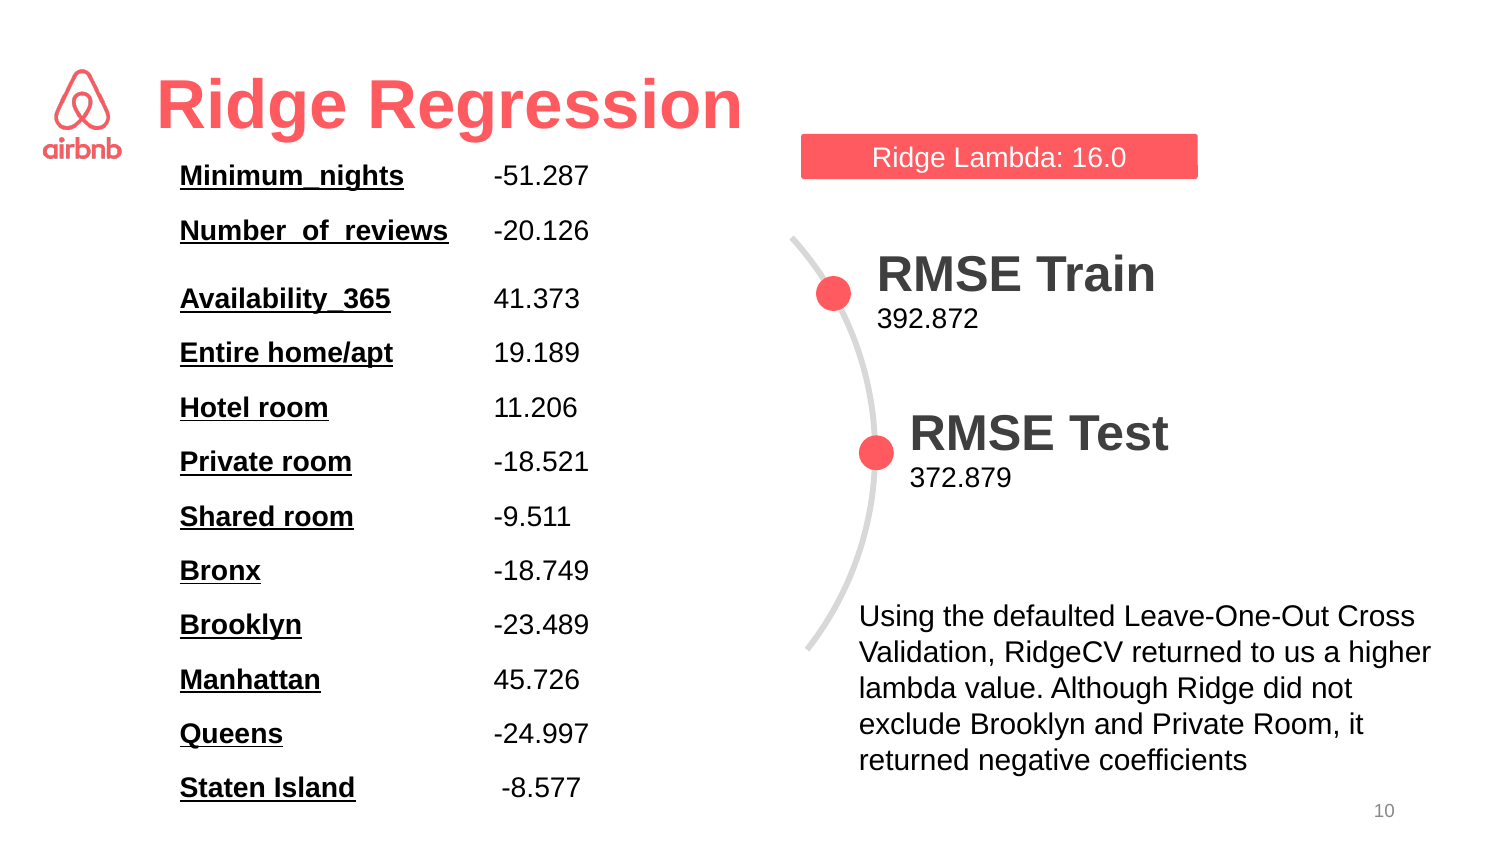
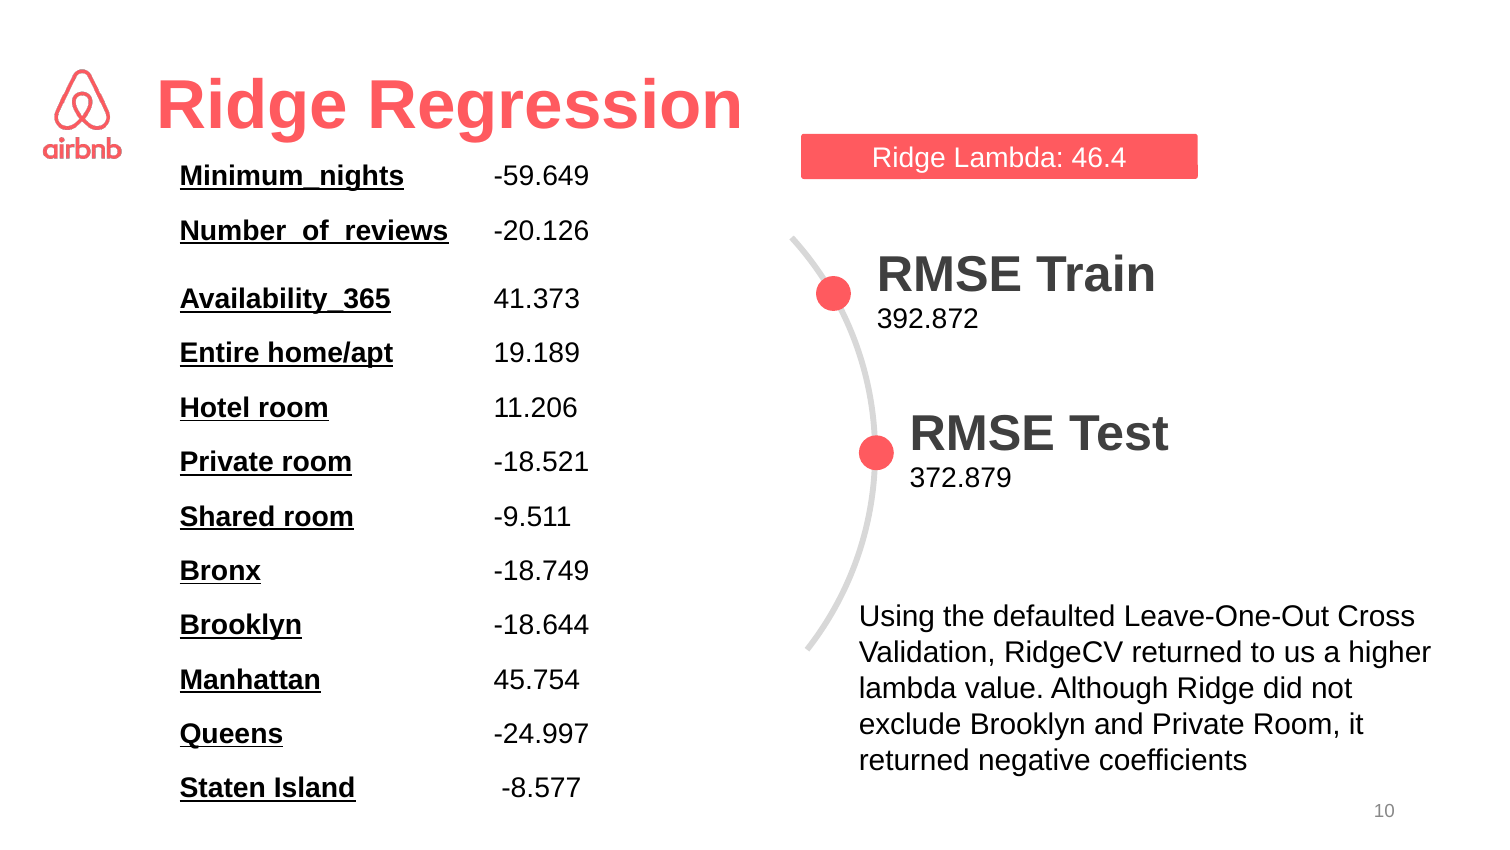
16.0: 16.0 -> 46.4 (1099, 158)
-51.287: -51.287 -> -59.649 (542, 176)
-23.489: -23.489 -> -18.644 (542, 625)
45.726: 45.726 -> 45.754 (537, 679)
